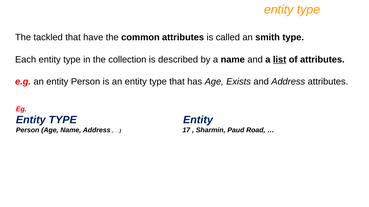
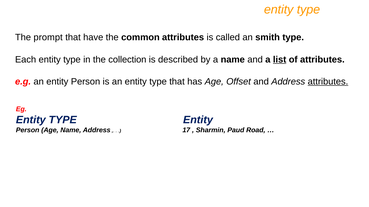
tackled: tackled -> prompt (48, 38)
Exists: Exists -> Offset (239, 82)
attributes underline: none -> present (328, 82)
